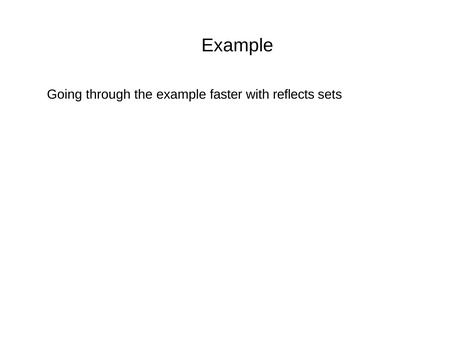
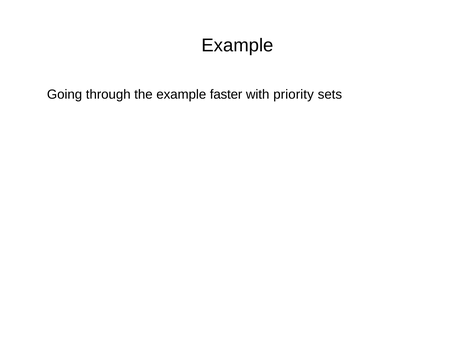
reflects: reflects -> priority (294, 94)
